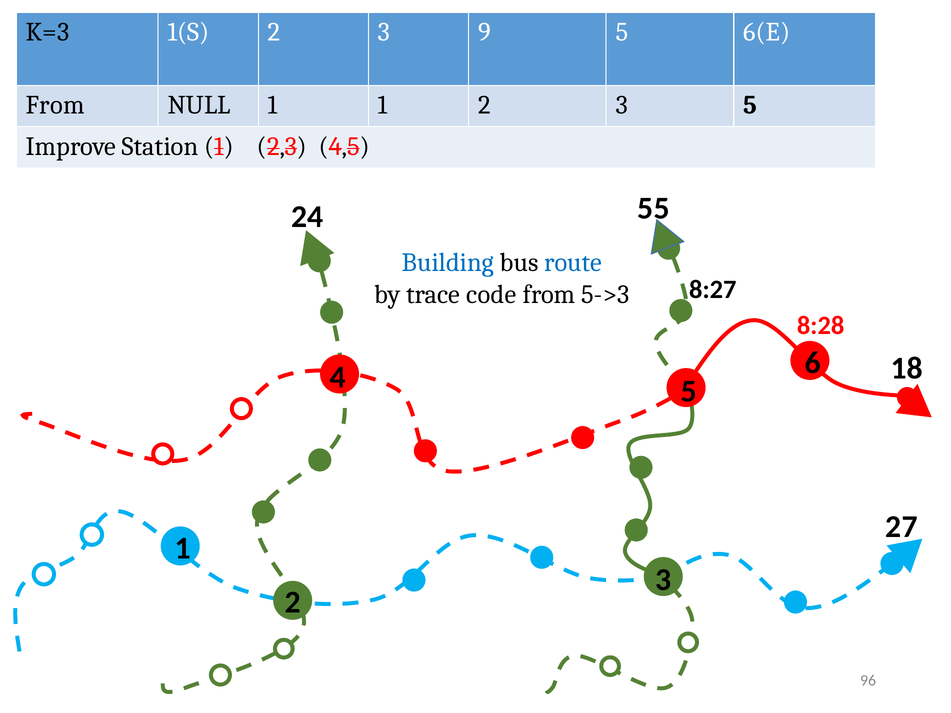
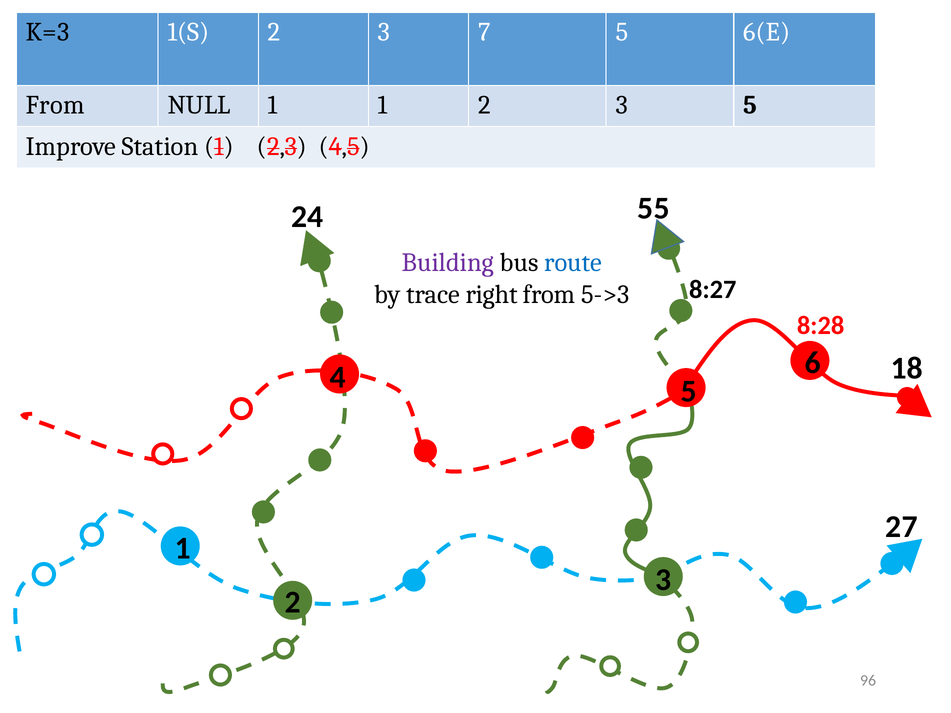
9: 9 -> 7 (484, 32)
Building colour: blue -> purple (448, 263)
code: code -> right (492, 295)
